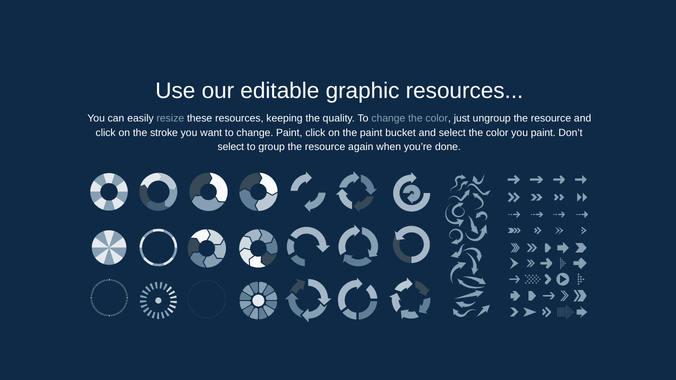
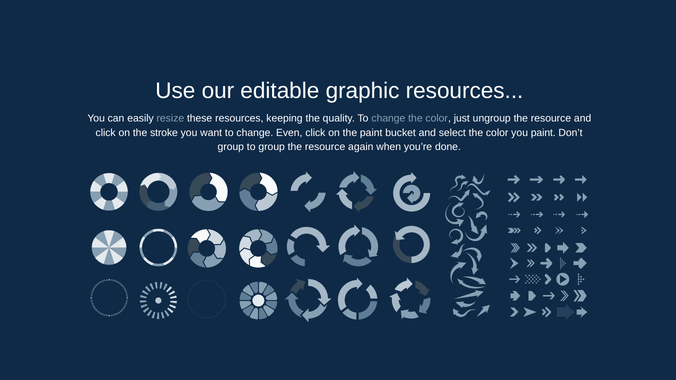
change Paint: Paint -> Even (289, 133)
select: select -> group (231, 147)
